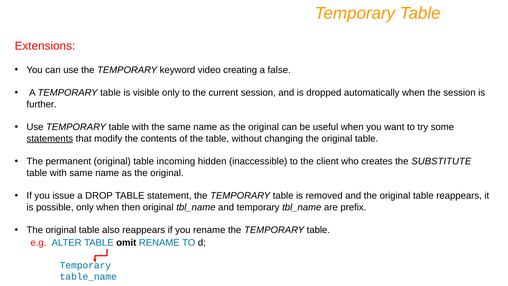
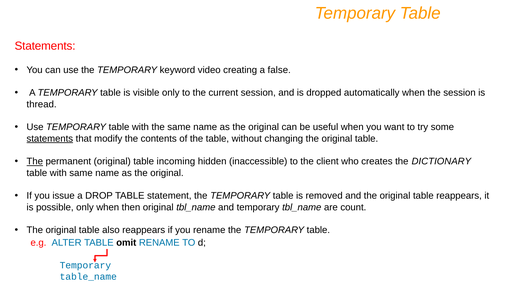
Extensions: Extensions -> Statements (45, 46)
further: further -> thread (42, 104)
The underline: none -> present (35, 161)
SUBSTITUTE: SUBSTITUTE -> DICTIONARY (441, 161)
prefix: prefix -> count (353, 207)
